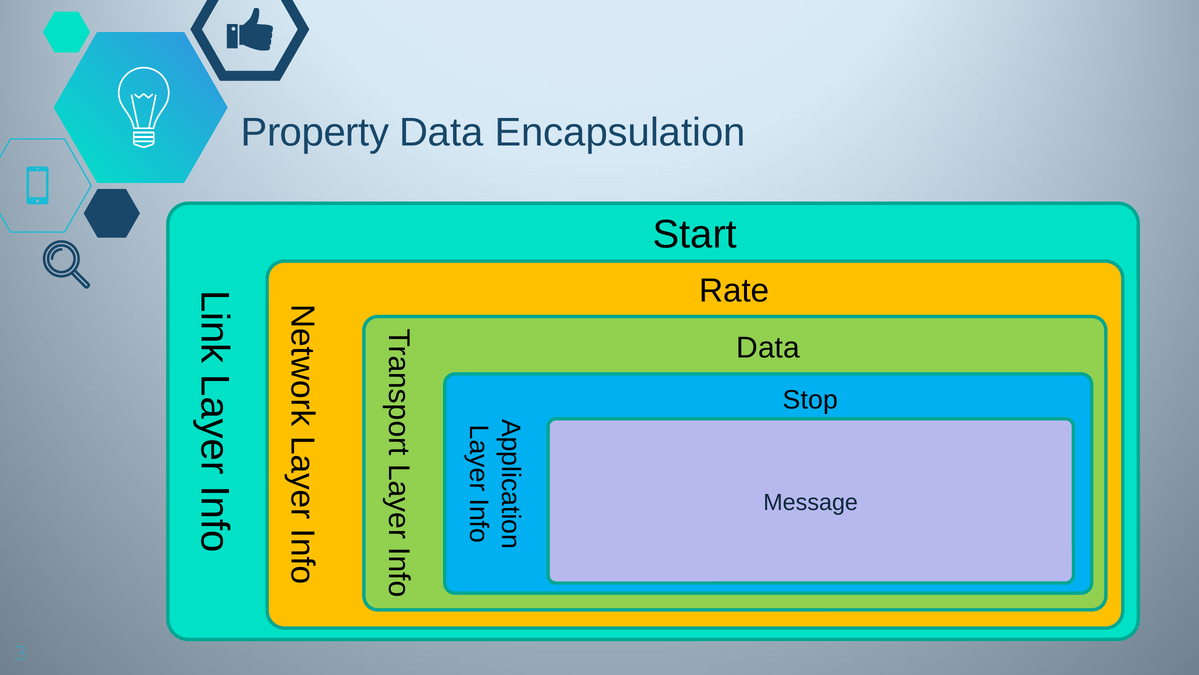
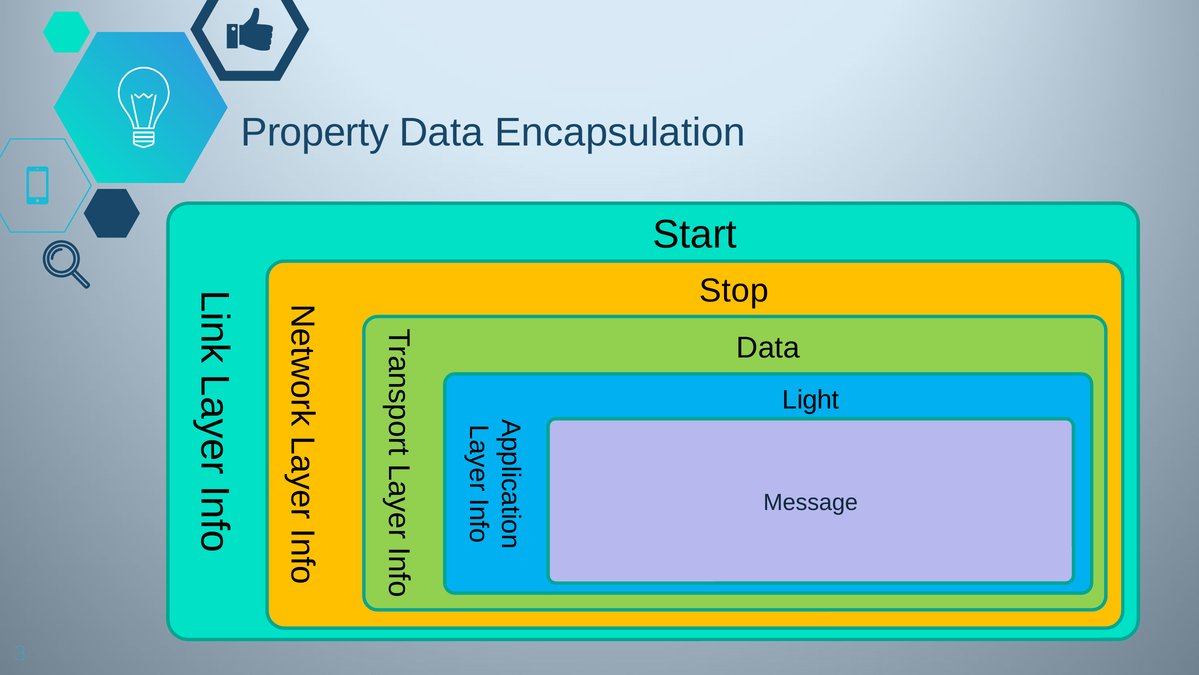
Rate: Rate -> Stop (734, 290)
Stop: Stop -> Light (811, 399)
